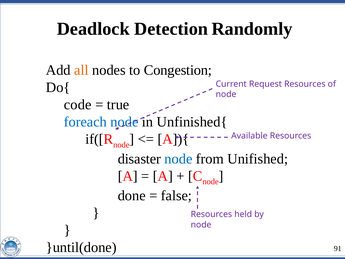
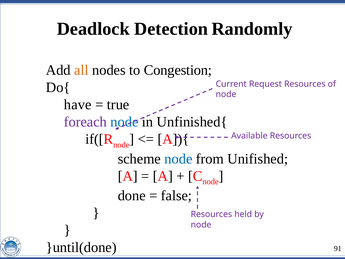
code: code -> have (78, 105)
foreach colour: blue -> purple (85, 122)
disaster: disaster -> scheme (139, 159)
